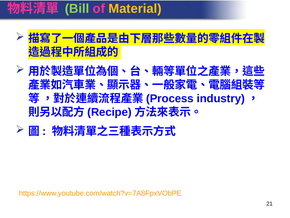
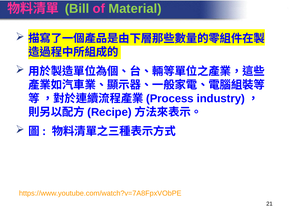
Material colour: yellow -> light green (135, 9)
